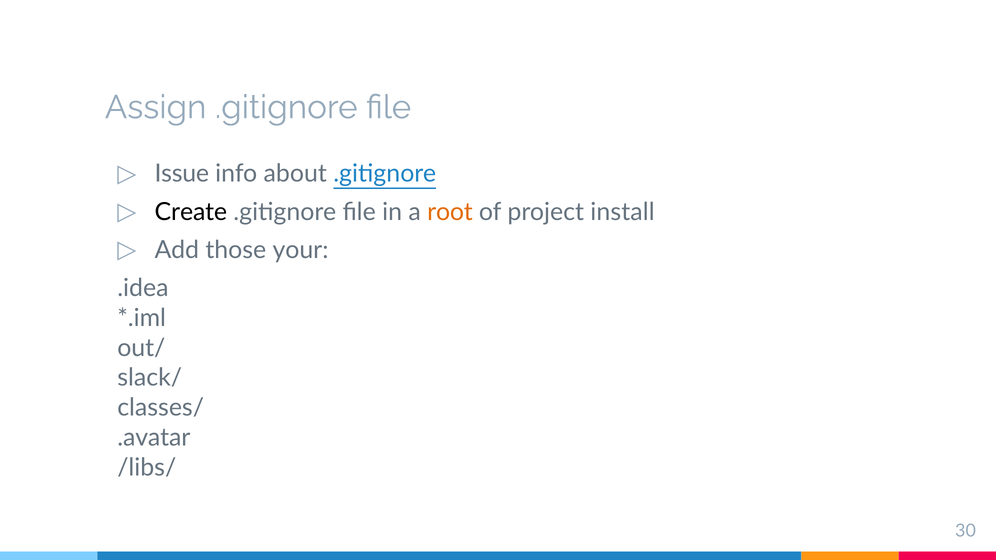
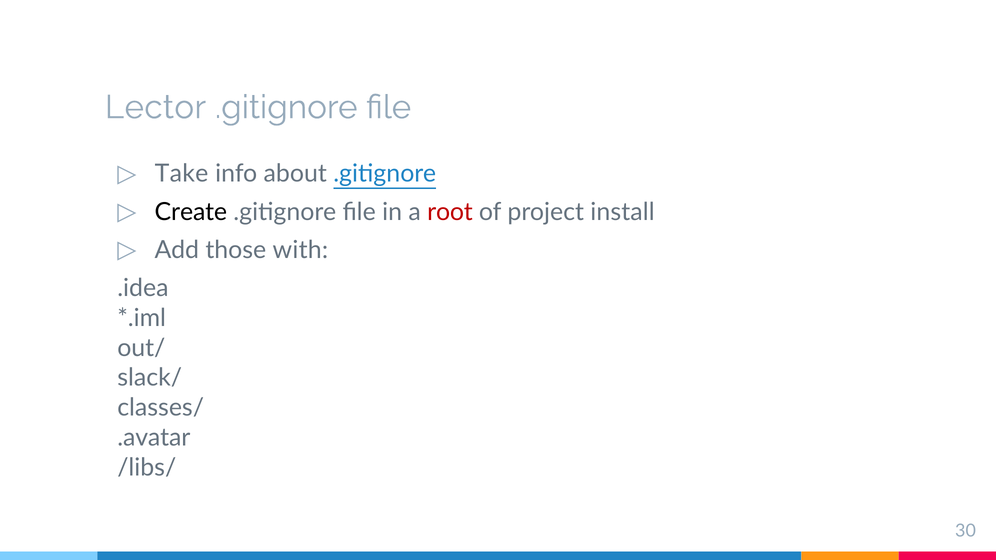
Assign: Assign -> Lector (155, 107)
Issue: Issue -> Take (182, 174)
root colour: orange -> red (450, 212)
your: your -> with (300, 250)
